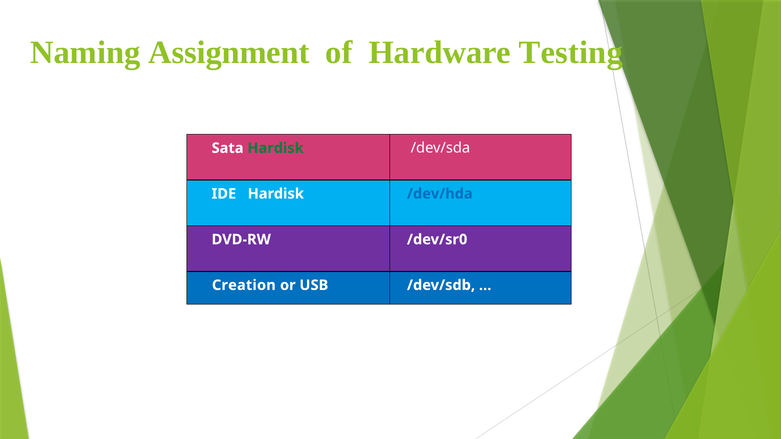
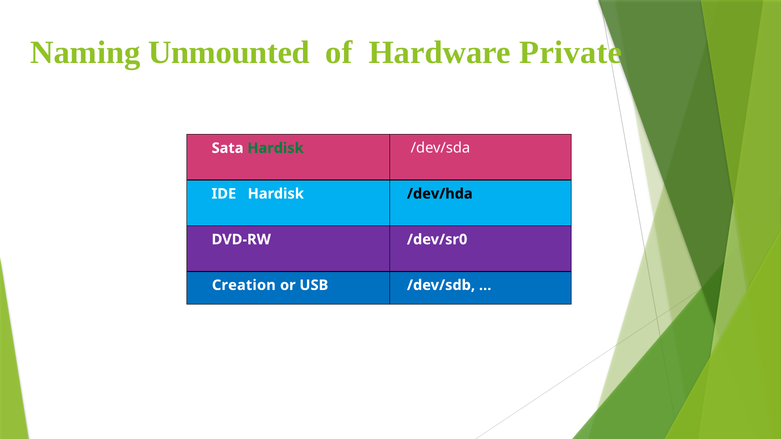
Assignment: Assignment -> Unmounted (229, 53)
Testing: Testing -> Private (571, 53)
/dev/hda colour: blue -> black (440, 194)
